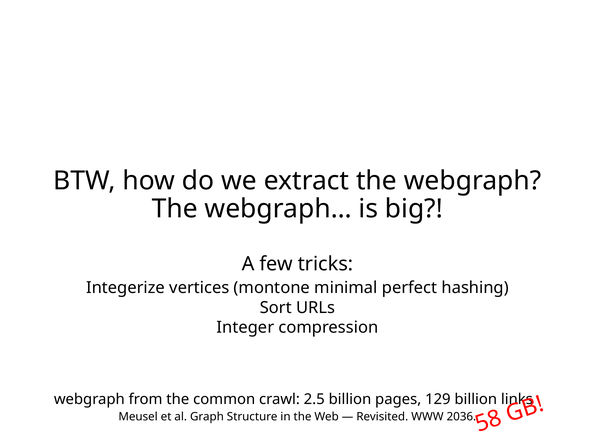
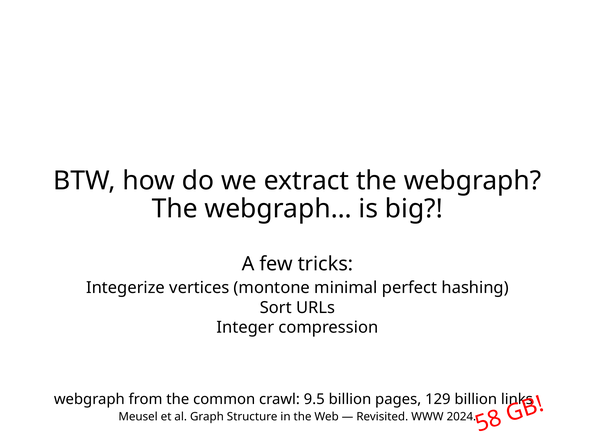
2.5: 2.5 -> 9.5 (314, 400)
2036: 2036 -> 2024 (461, 417)
